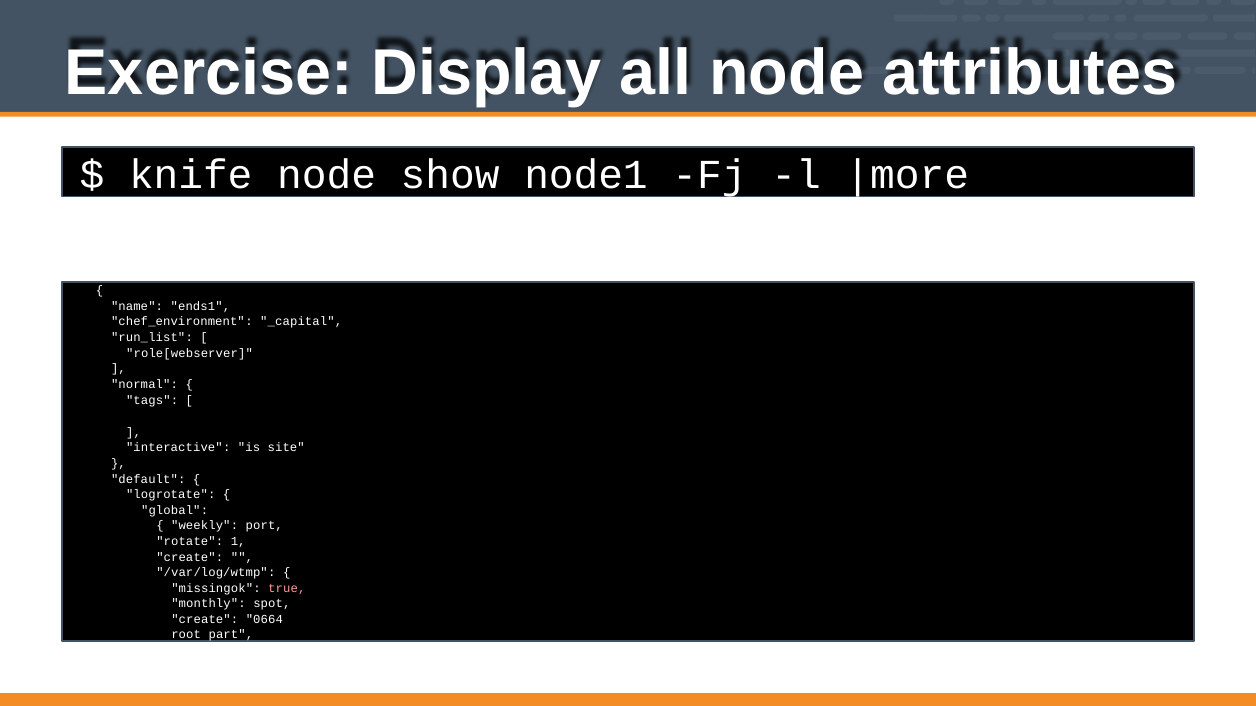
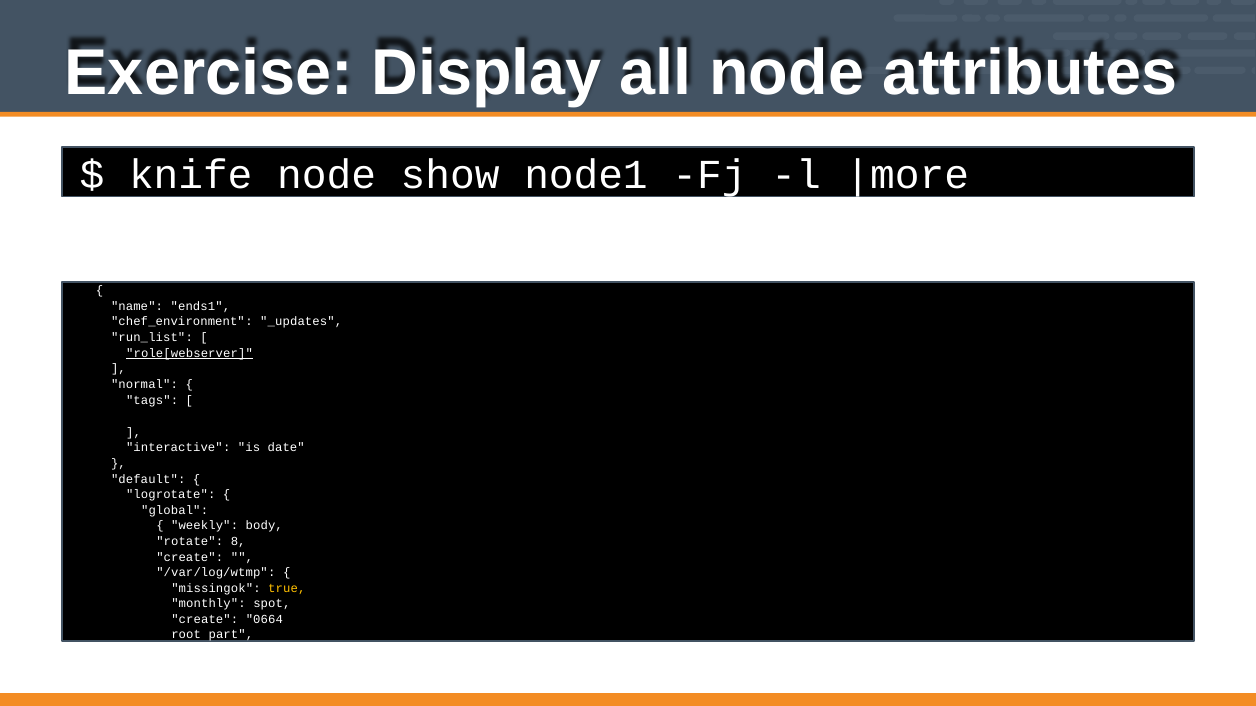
_capital: _capital -> _updates (301, 322)
role[webserver underline: none -> present (190, 353)
site: site -> date (286, 448)
port: port -> body (264, 526)
1: 1 -> 8 (238, 542)
true colour: pink -> yellow (287, 589)
